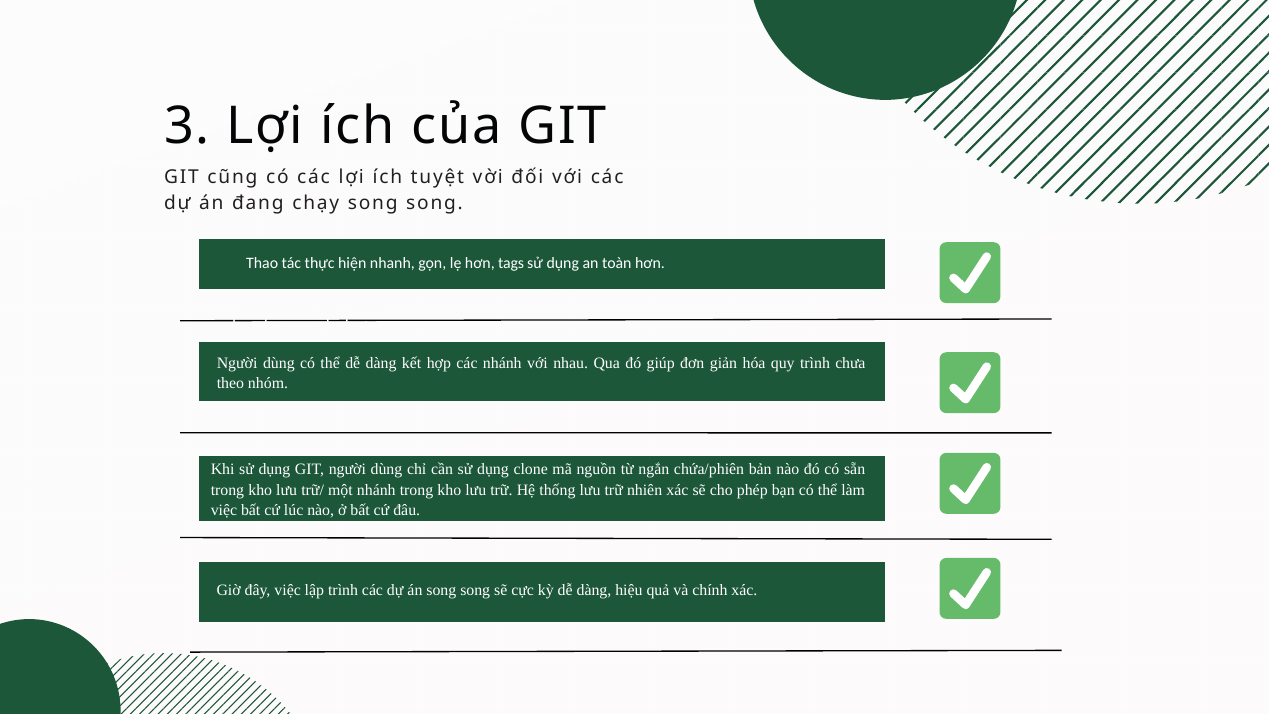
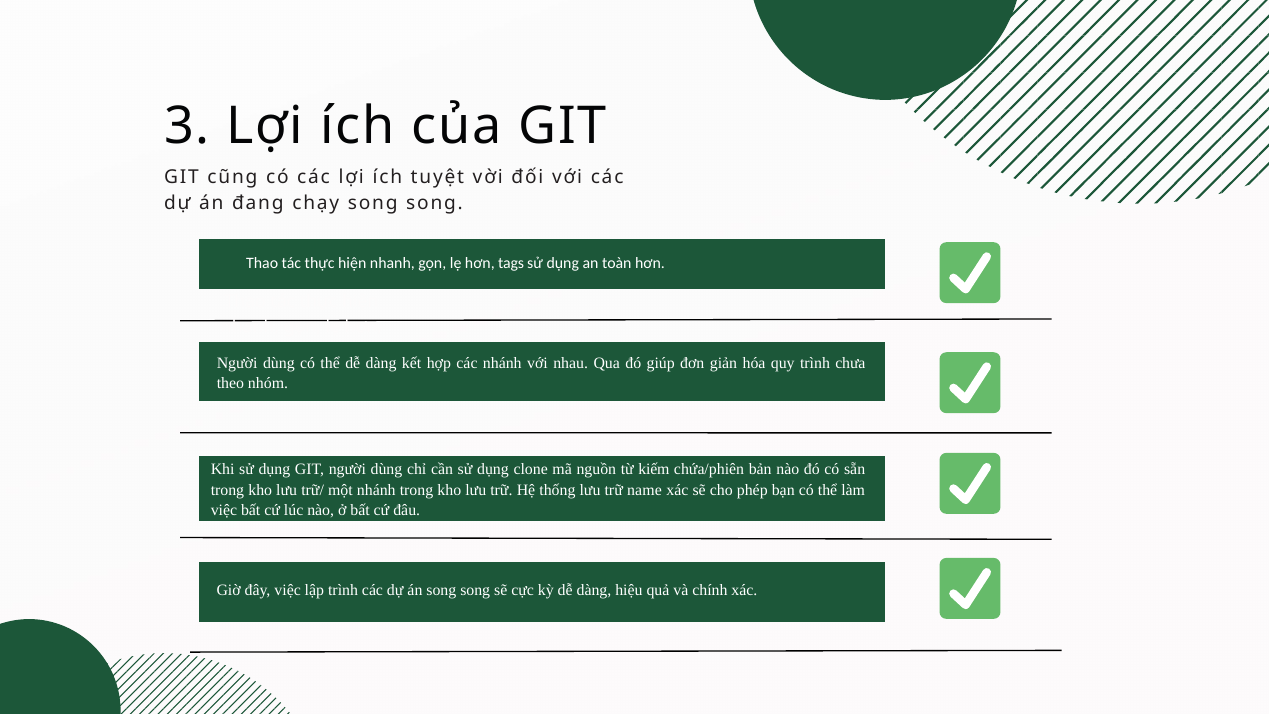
ngắn: ngắn -> kiếm (654, 470)
nhiên: nhiên -> name (645, 490)
